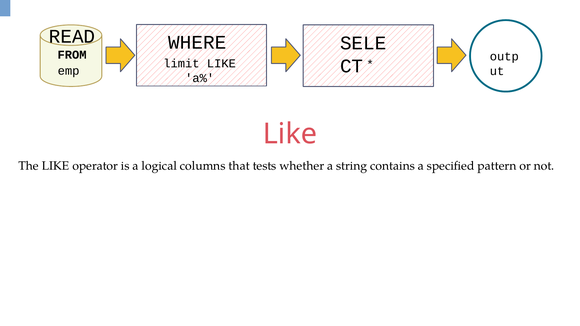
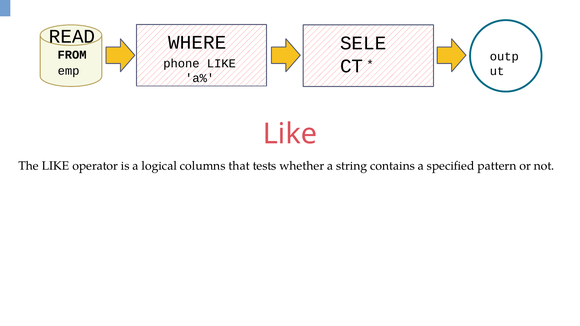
limit: limit -> phone (181, 64)
